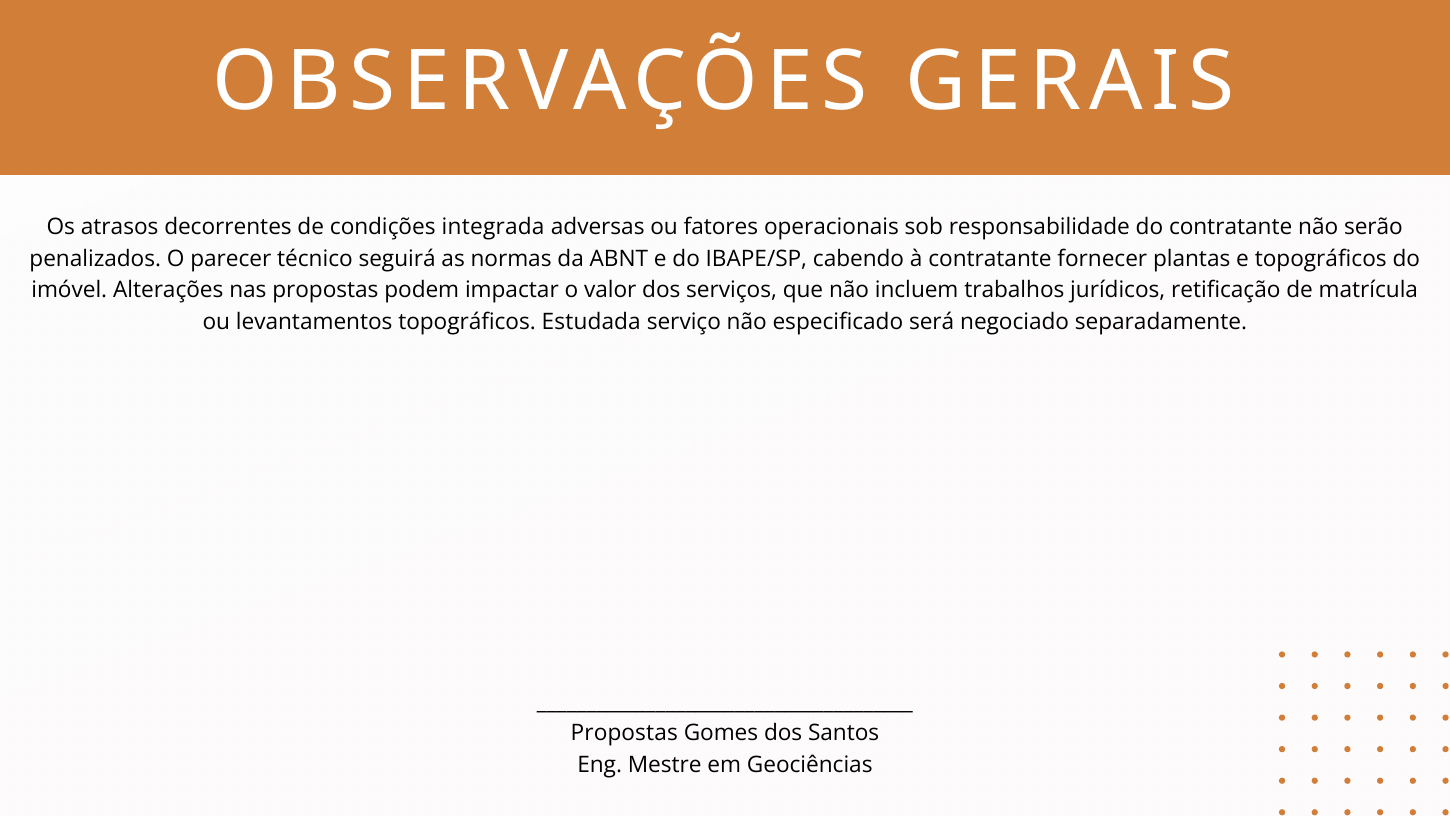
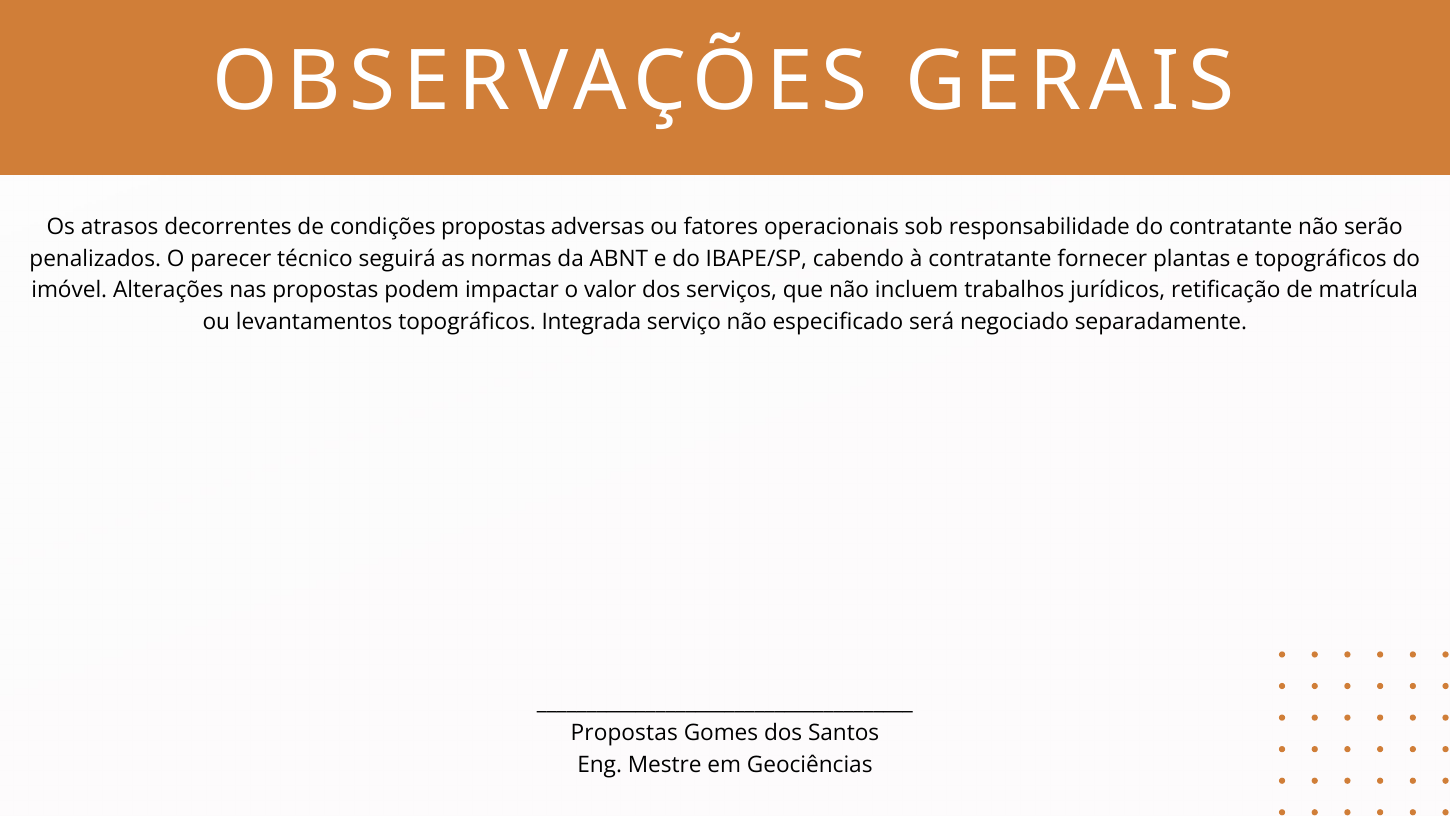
condições integrada: integrada -> propostas (493, 227)
Estudada: Estudada -> Integrada (591, 322)
